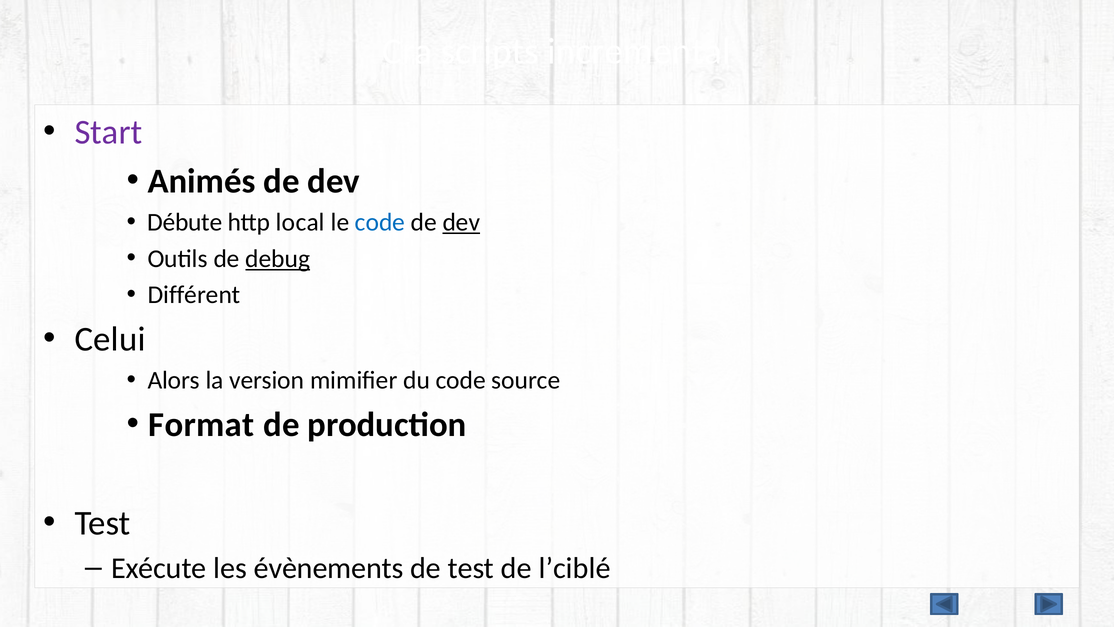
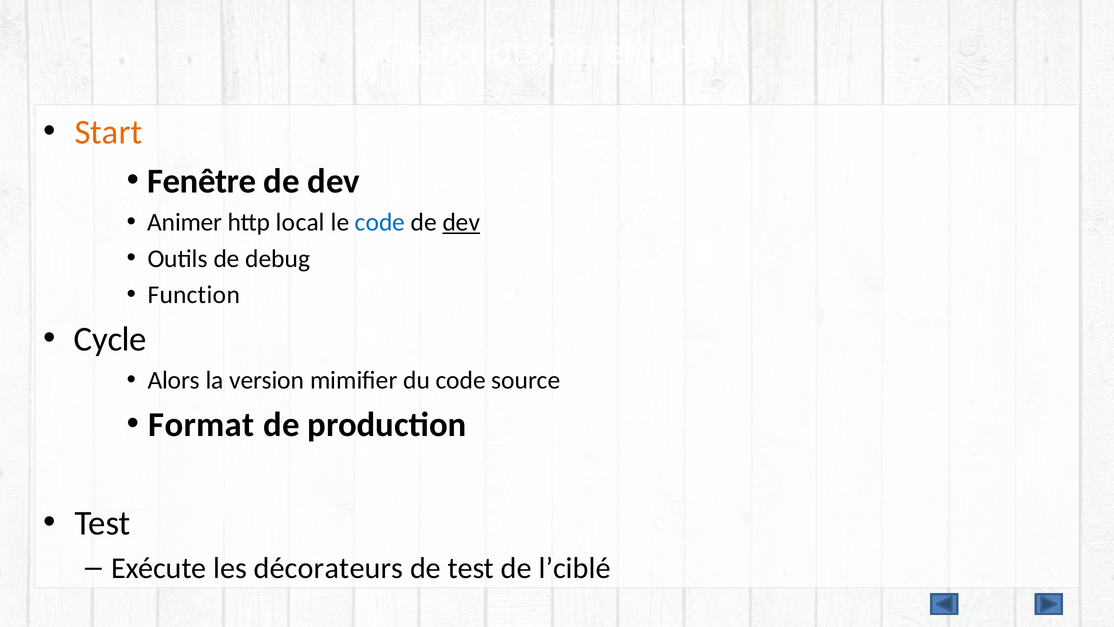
Start colour: purple -> orange (108, 132)
Animés: Animés -> Fenêtre (202, 181)
Débute: Débute -> Animer (185, 222)
debug underline: present -> none (278, 258)
Différent: Différent -> Function (194, 295)
Celui: Celui -> Cycle (110, 339)
évènements: évènements -> décorateurs (328, 568)
